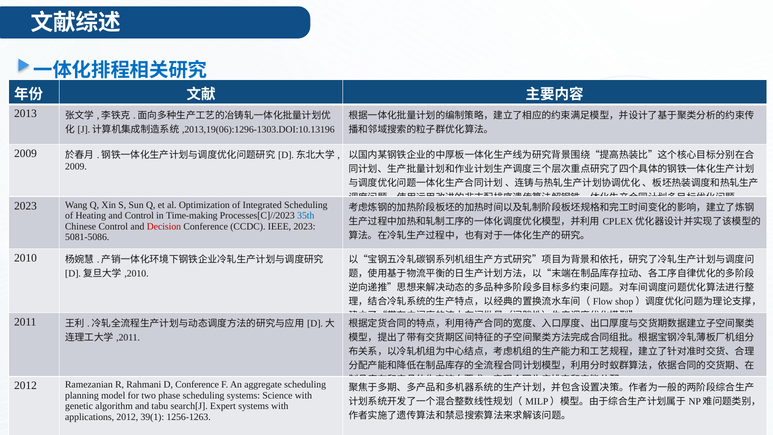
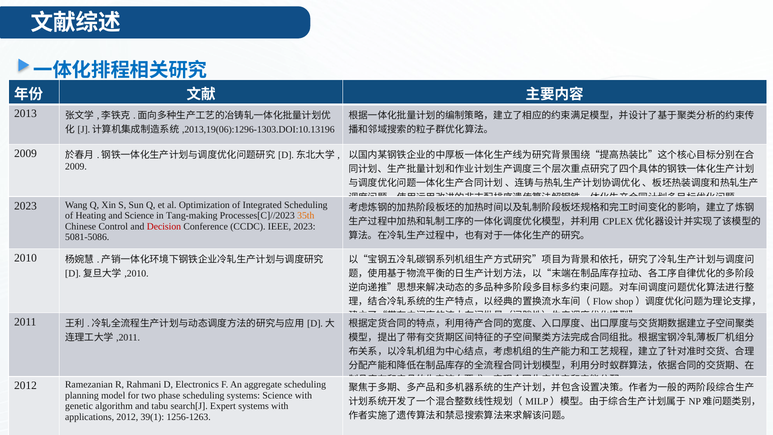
and Control: Control -> Science (139, 216)
Time-making: Time-making -> Tang-making (192, 216)
35th colour: blue -> orange (306, 216)
D Conference: Conference -> Electronics (197, 385)
